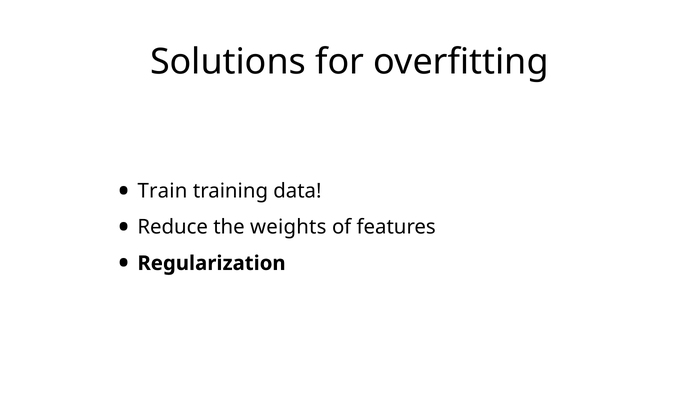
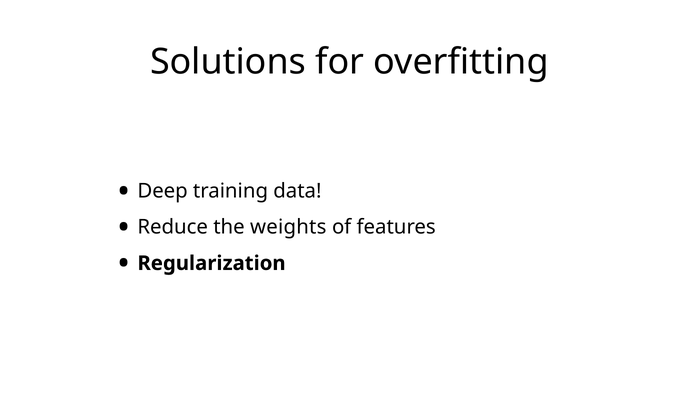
Train: Train -> Deep (163, 191)
